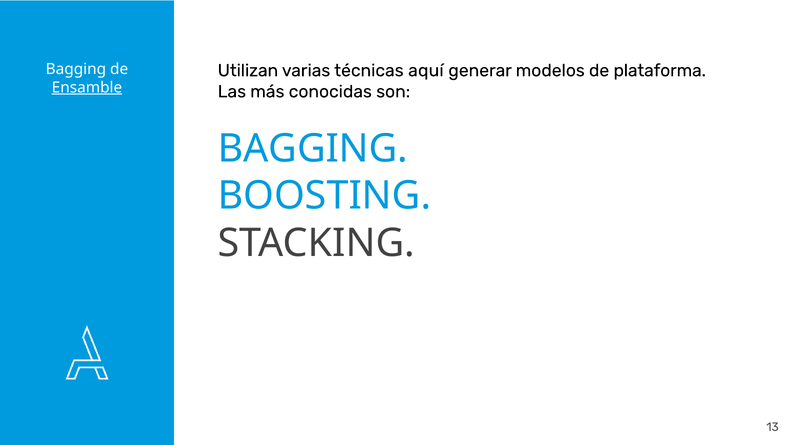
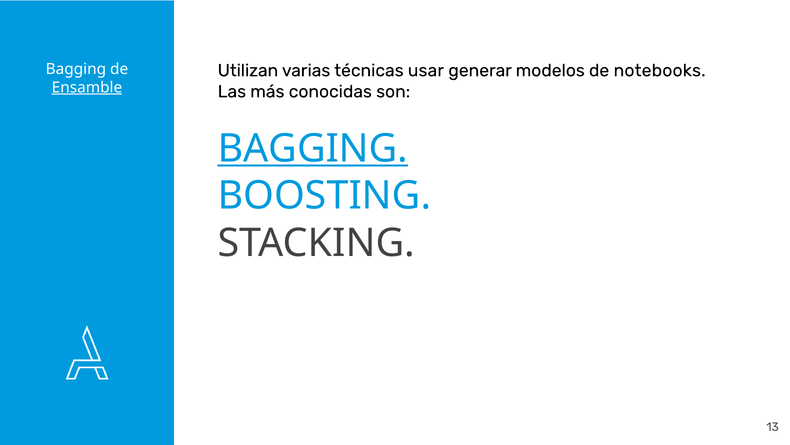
aquí: aquí -> usar (426, 70)
plataforma: plataforma -> notebooks (660, 70)
BAGGING underline: none -> present (313, 148)
